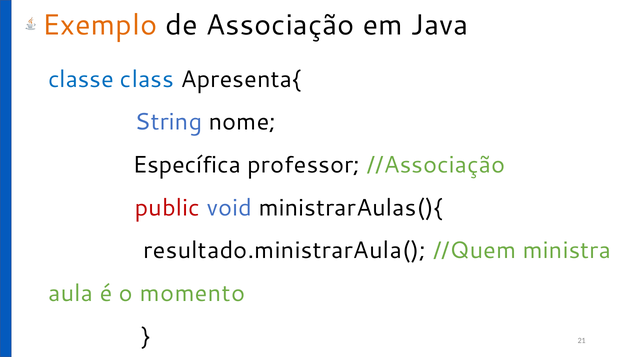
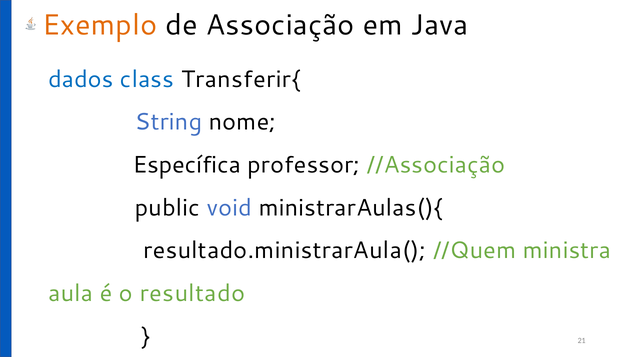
classe: classe -> dados (81, 79)
Apresenta{: Apresenta{ -> Transferir{ (241, 79)
public colour: red -> black (167, 207)
momento: momento -> resultado (193, 293)
